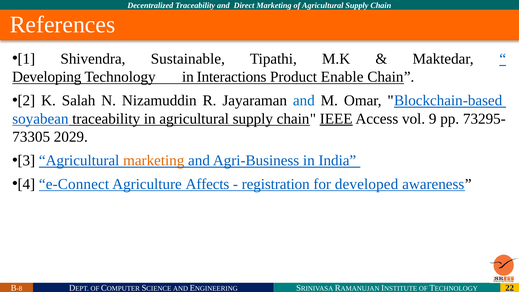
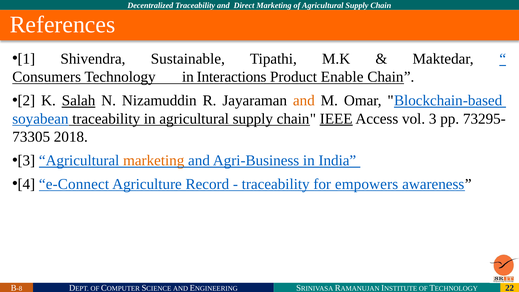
Developing: Developing -> Consumers (47, 77)
Salah underline: none -> present (79, 101)
and colour: blue -> orange (304, 101)
9: 9 -> 3 (433, 119)
2029: 2029 -> 2018 (71, 137)
Affects: Affects -> Record (207, 184)
registration: registration -> traceability (276, 184)
developed: developed -> empowers (367, 184)
